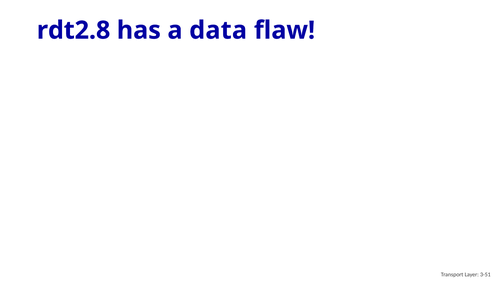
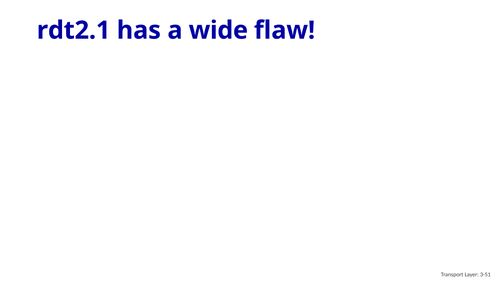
rdt2.8: rdt2.8 -> rdt2.1 (74, 30)
data: data -> wide (218, 30)
